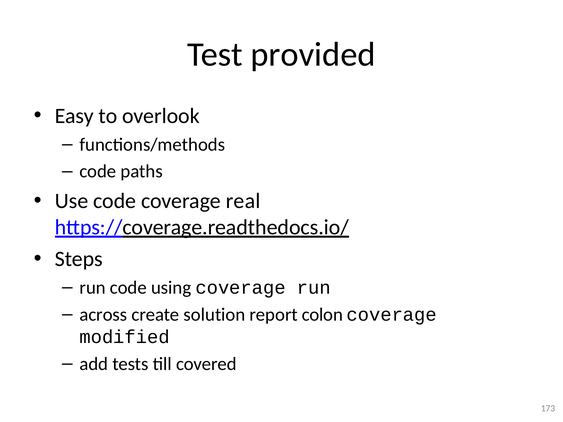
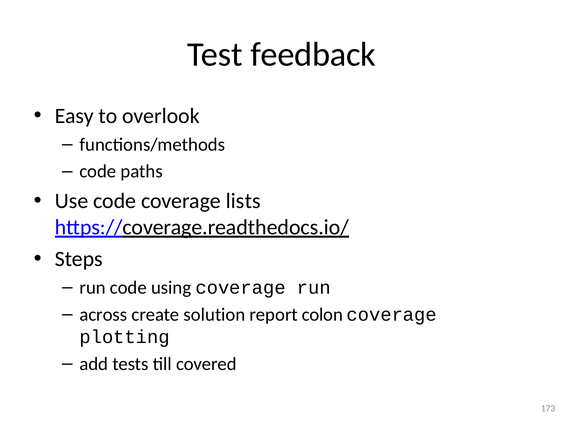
provided: provided -> feedback (313, 55)
real: real -> lists (243, 201)
modified: modified -> plotting (125, 337)
